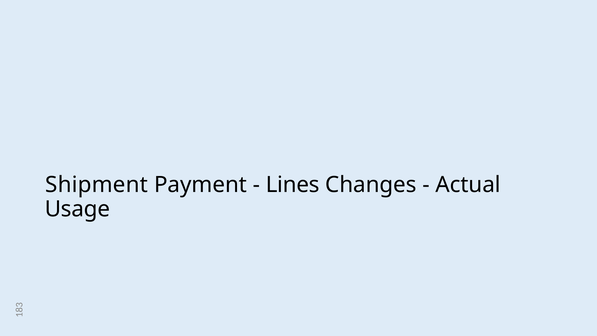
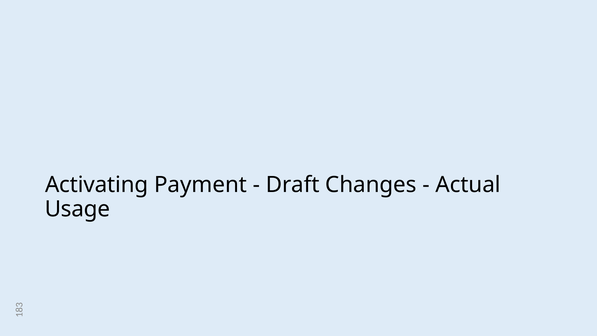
Shipment: Shipment -> Activating (97, 185)
Lines: Lines -> Draft (293, 185)
